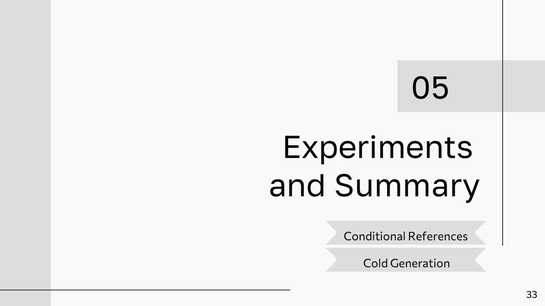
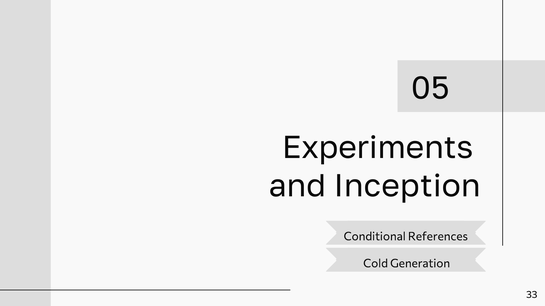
Summary: Summary -> Inception (407, 186)
